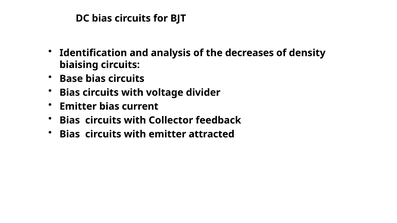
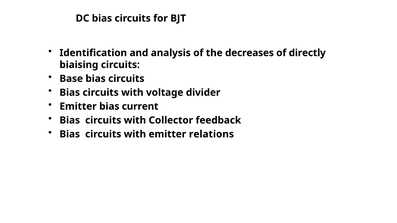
density: density -> directly (307, 53)
attracted: attracted -> relations (211, 134)
